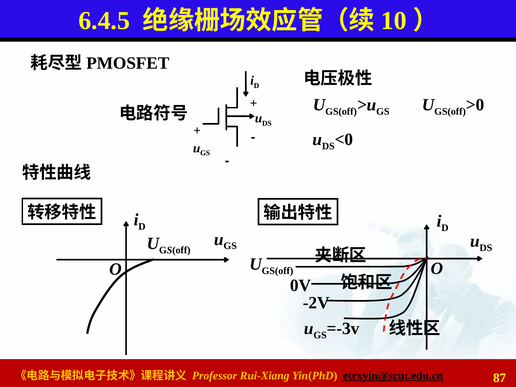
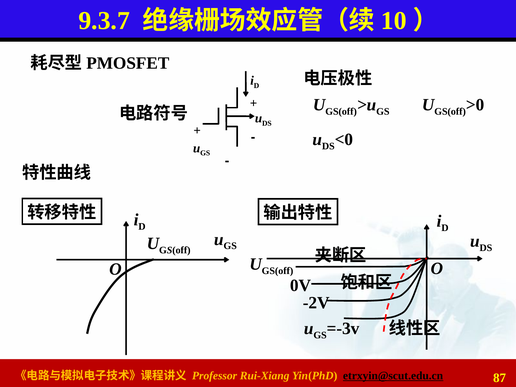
6.4.5: 6.4.5 -> 9.3.7 (104, 21)
